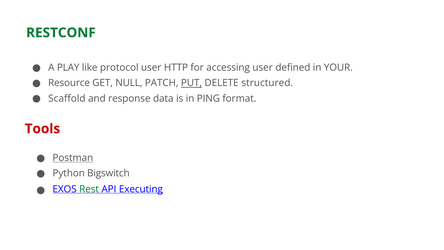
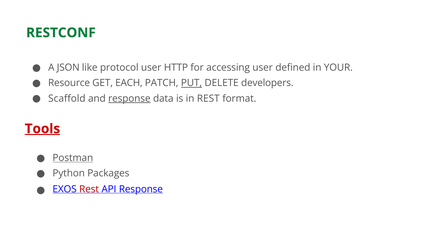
PLAY: PLAY -> JSON (68, 68)
NULL: NULL -> EACH (129, 83)
structured: structured -> developers (267, 83)
response underline: none -> present (129, 98)
in PING: PING -> REST (208, 98)
Tools underline: none -> present (42, 129)
Bigswitch: Bigswitch -> Packages (108, 173)
Rest colour: green -> red (89, 189)
API Executing: Executing -> Response (141, 189)
